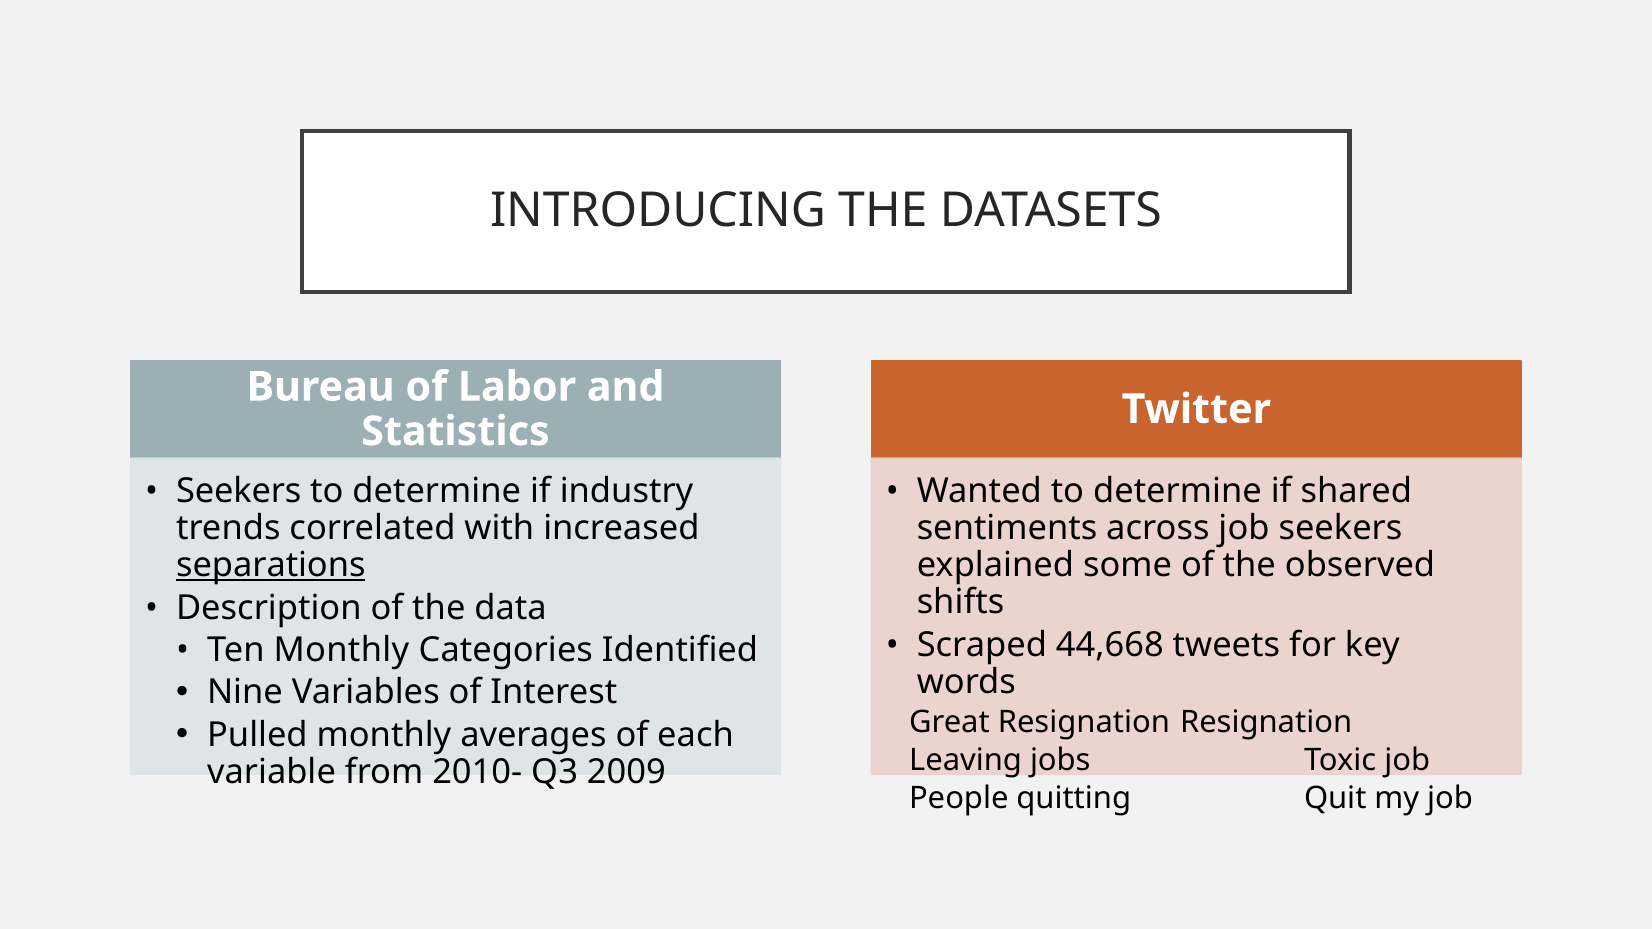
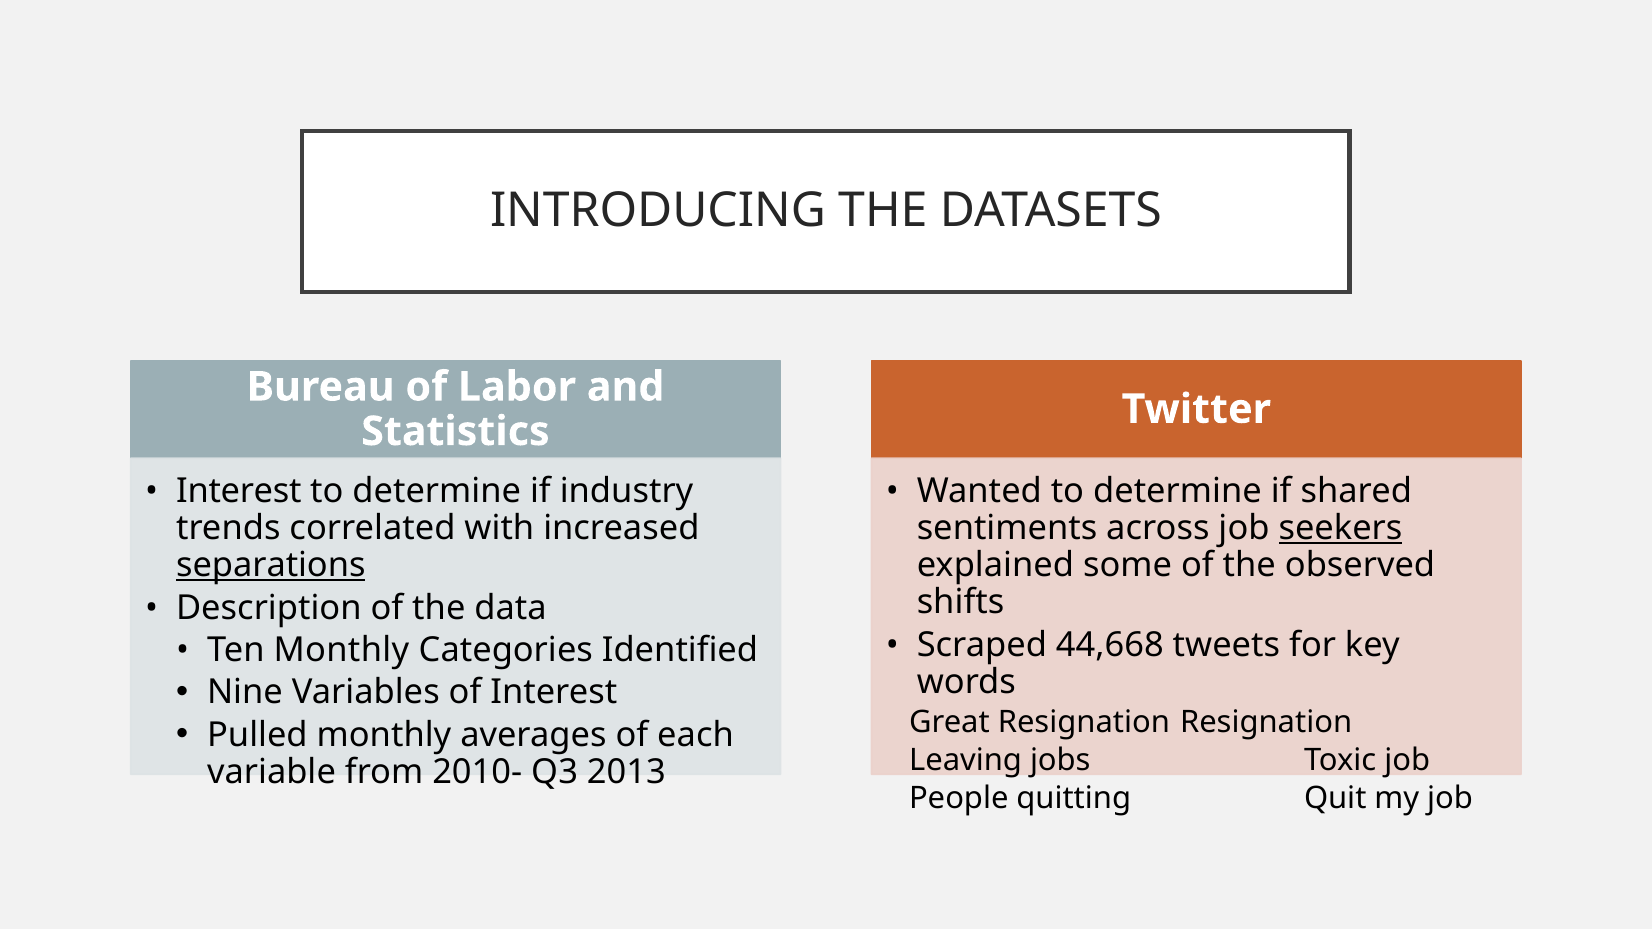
Seekers: Seekers -> Interest (239, 491)
seekers underline: none -> present (1340, 528)
2009: 2009 -> 2013 (626, 772)
